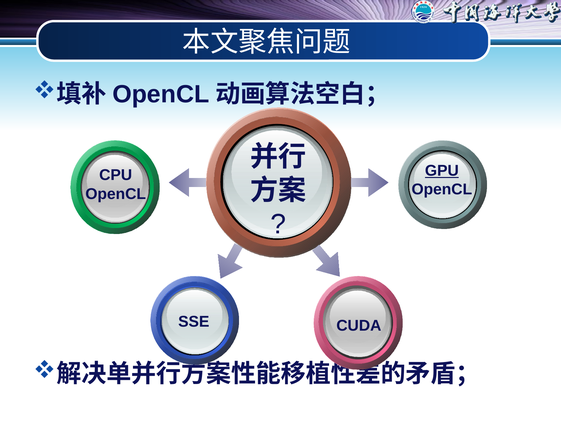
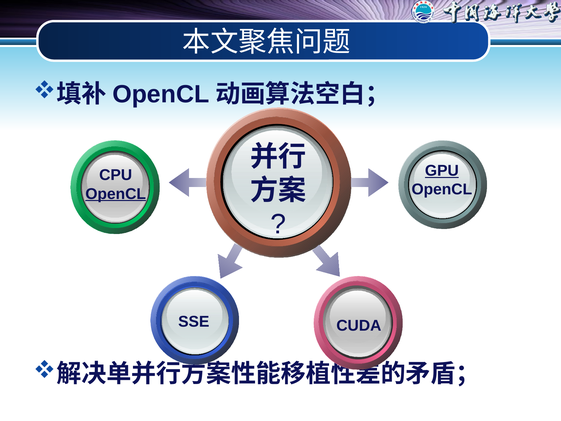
OpenCL underline: none -> present (116, 194)
